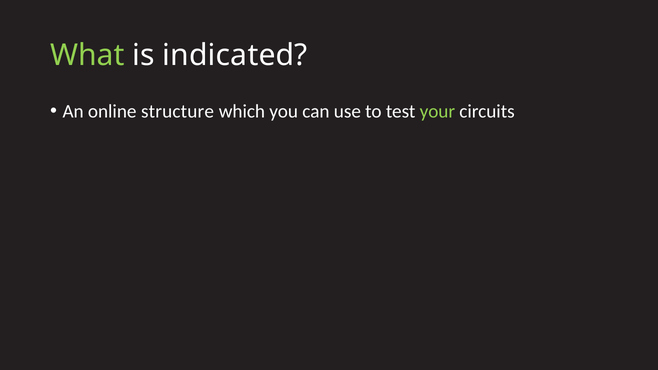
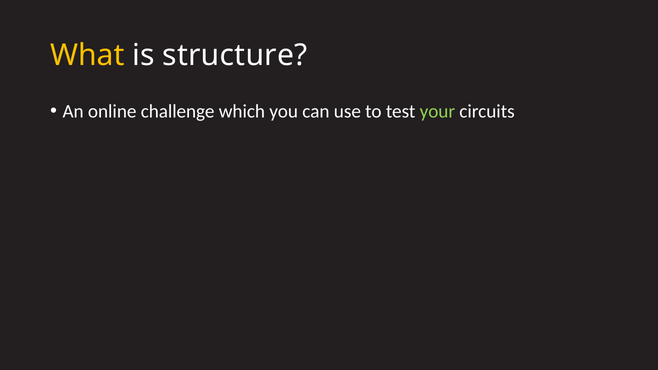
What colour: light green -> yellow (87, 55)
indicated: indicated -> structure (235, 55)
structure: structure -> challenge (178, 111)
